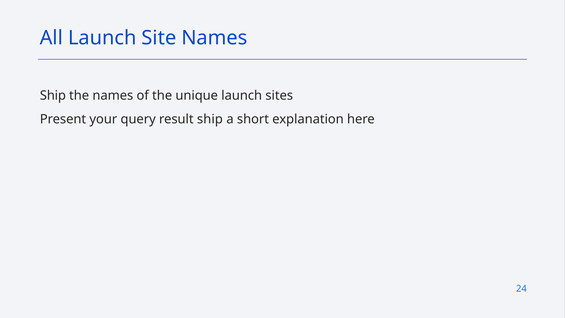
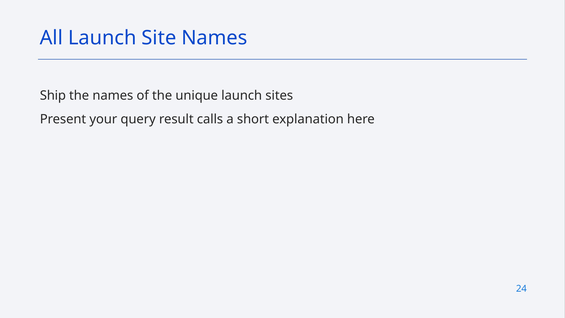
result ship: ship -> calls (210, 119)
